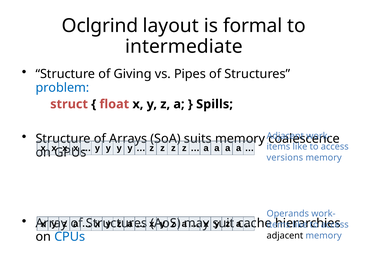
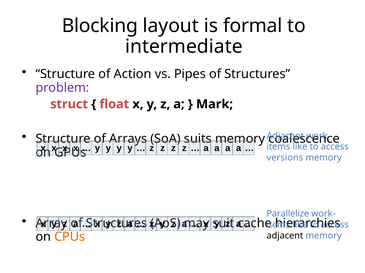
Oclgrind: Oclgrind -> Blocking (100, 26)
Giving: Giving -> Action (133, 74)
problem colour: blue -> purple (62, 88)
Spills: Spills -> Mark (215, 104)
Operands: Operands -> Parallelize (288, 214)
CPUs colour: blue -> orange (70, 237)
